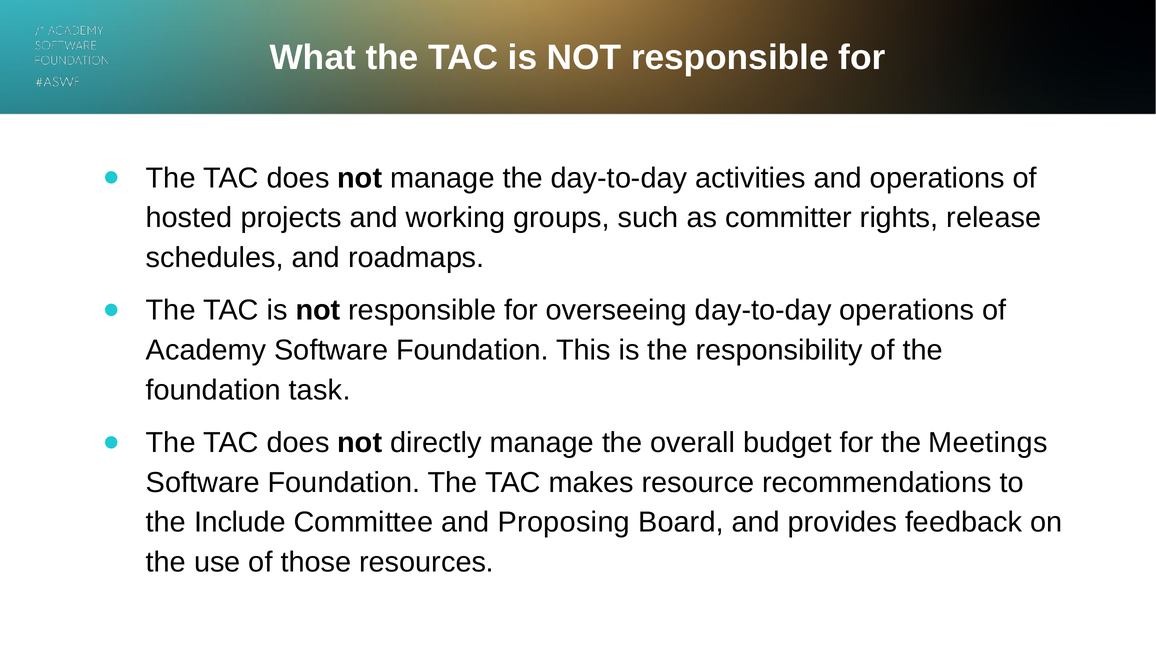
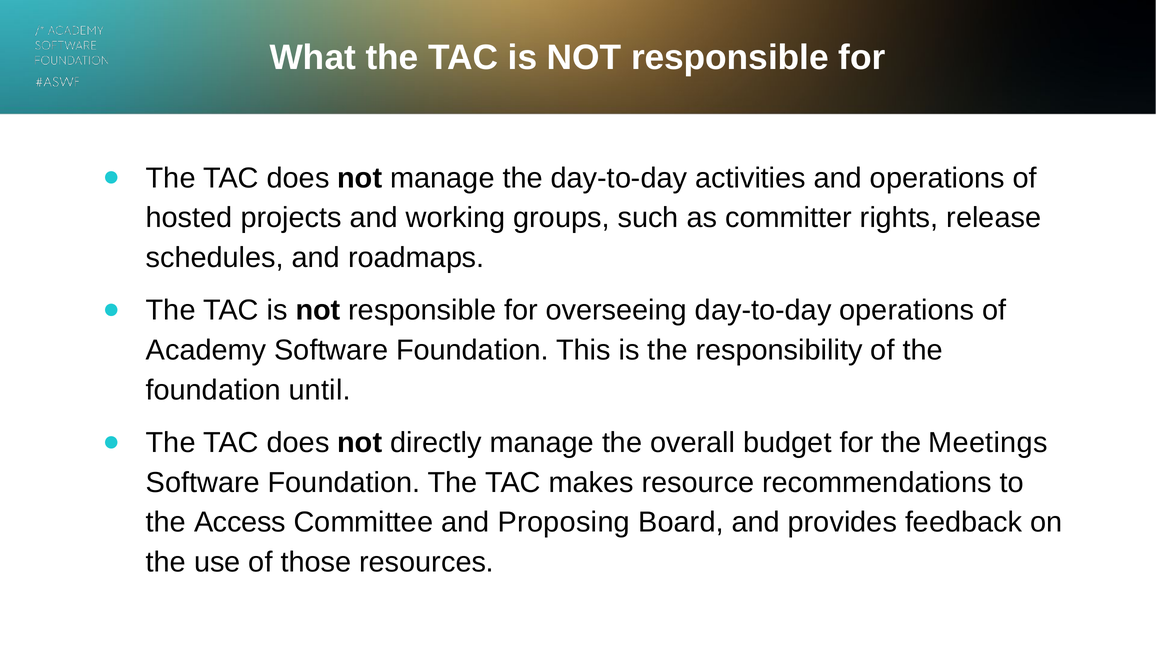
task: task -> until (320, 390)
Include: Include -> Access (240, 523)
